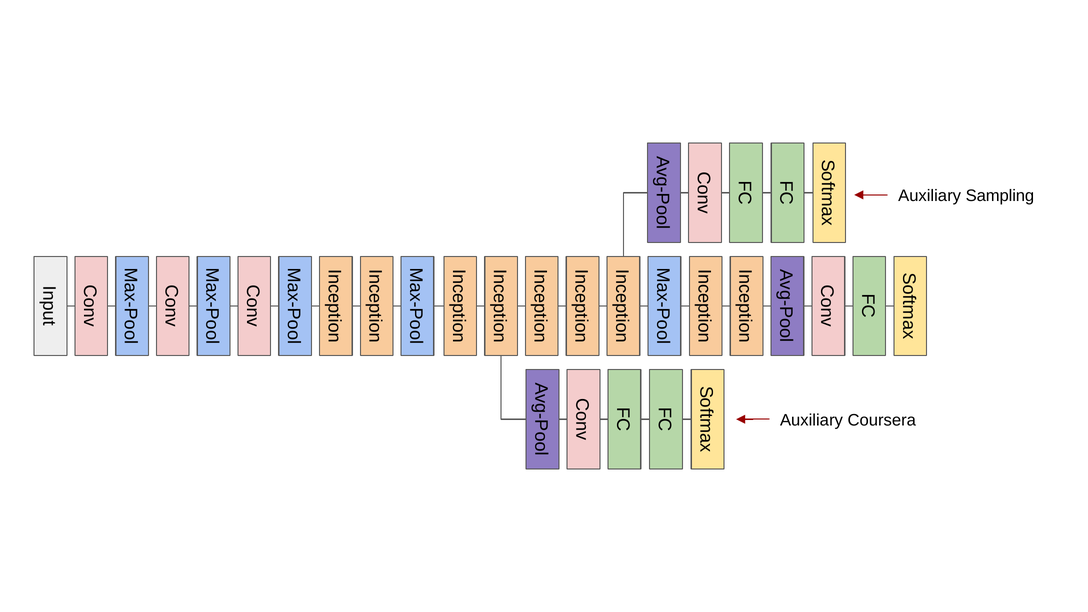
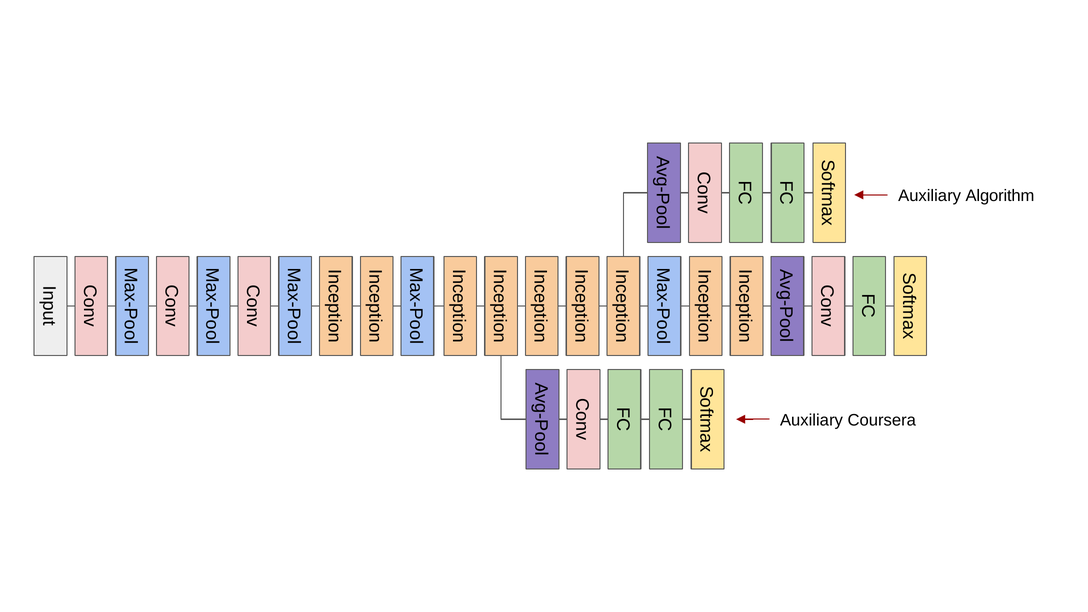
Sampling: Sampling -> Algorithm (1000, 196)
